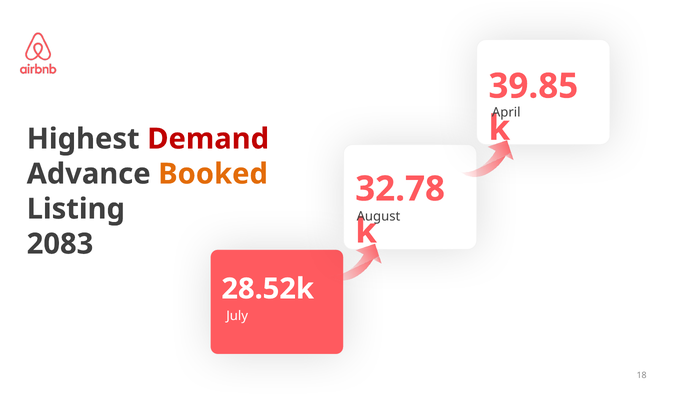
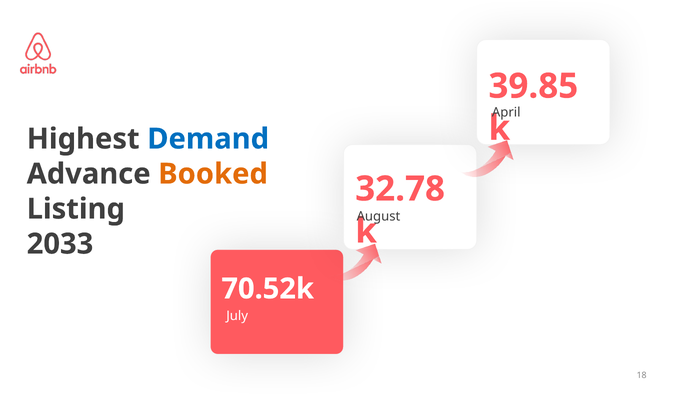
Demand colour: red -> blue (208, 139)
2083: 2083 -> 2033 (60, 244)
28.52k: 28.52k -> 70.52k (268, 289)
